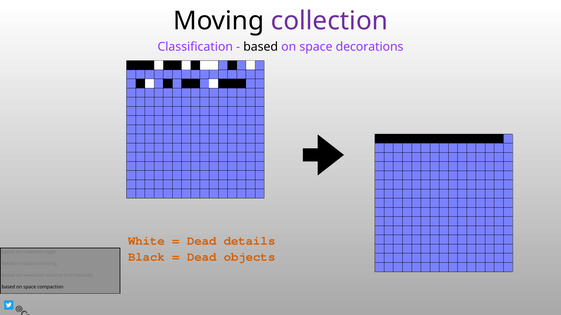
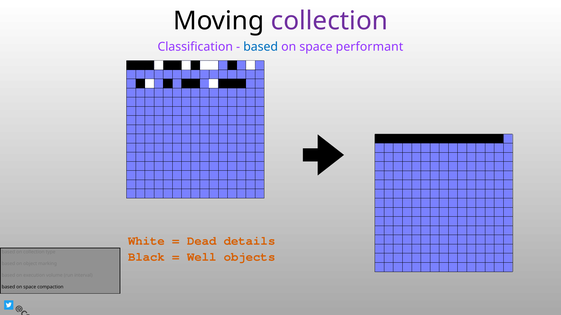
based colour: black -> blue (261, 47)
decorations: decorations -> performant (369, 47)
Dead: Dead -> Well (202, 257)
